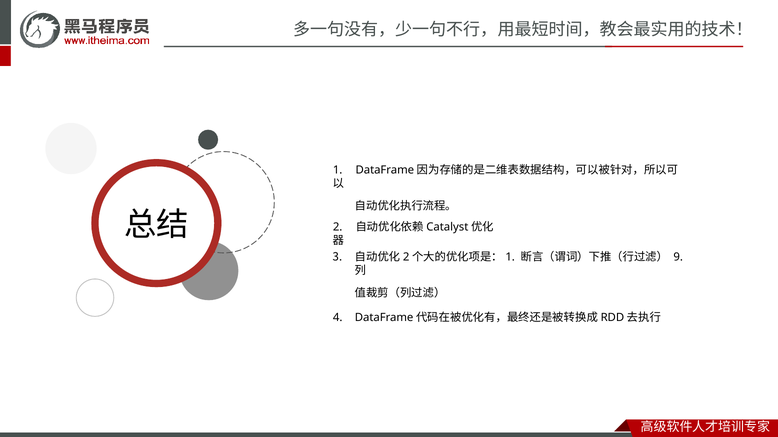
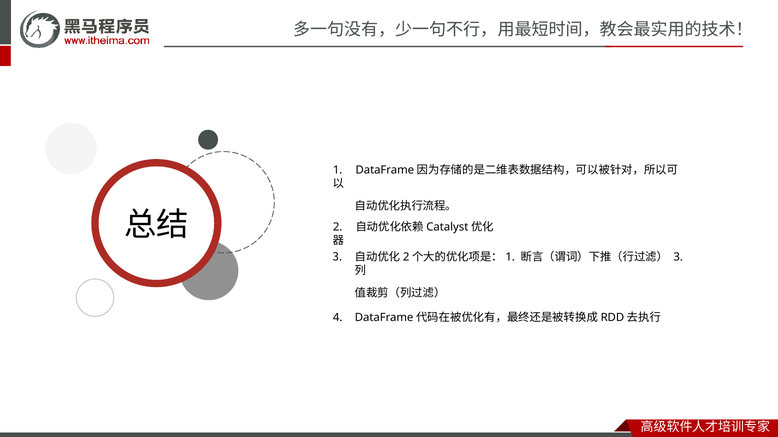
9: 9 -> 3 (678, 257)
